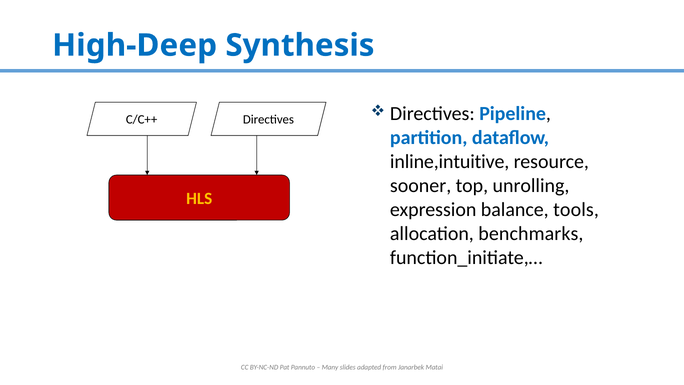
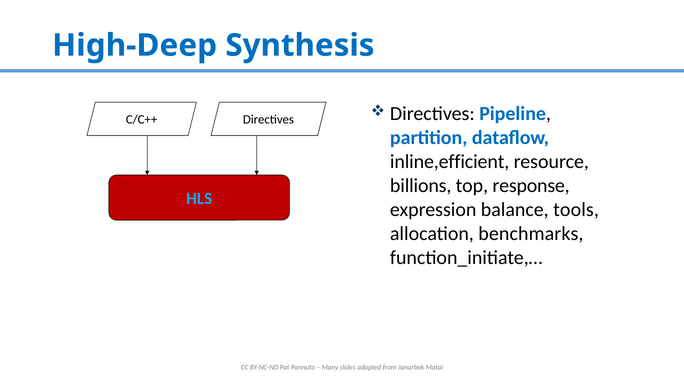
inline,intuitive: inline,intuitive -> inline,efficient (450, 162)
sooner: sooner -> billions (421, 186)
unrolling: unrolling -> response (531, 186)
HLS colour: yellow -> light blue (199, 199)
